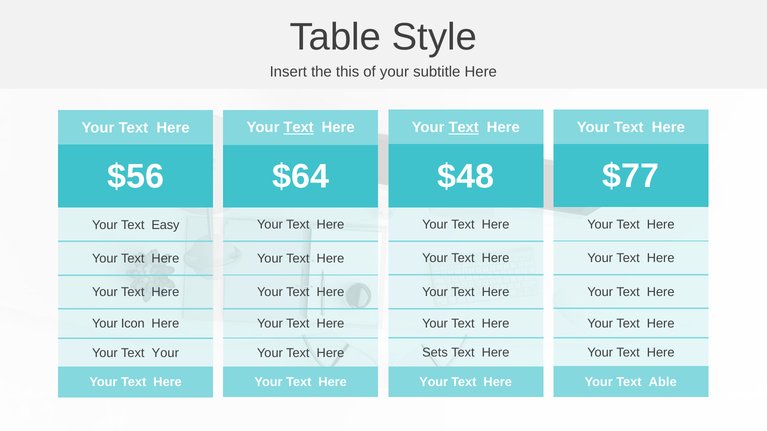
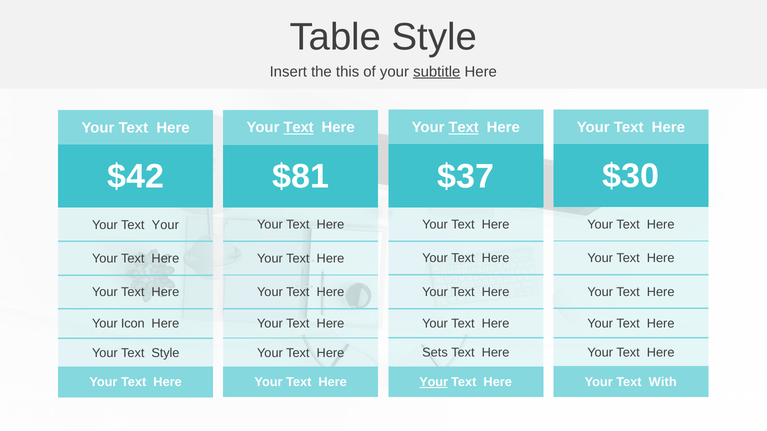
subtitle underline: none -> present (437, 72)
$77: $77 -> $30 (631, 176)
$48: $48 -> $37 (466, 176)
$64: $64 -> $81 (301, 177)
$56: $56 -> $42 (136, 177)
Text Easy: Easy -> Your (165, 225)
Text Your: Your -> Style (165, 353)
Able: Able -> With (663, 382)
Your underline: none -> present (434, 382)
